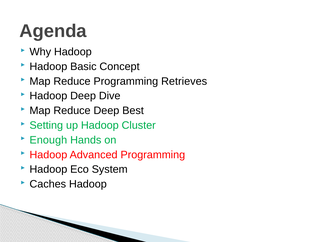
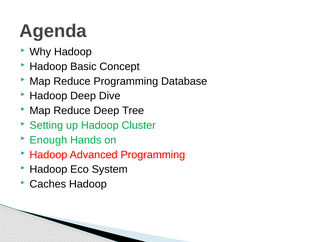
Retrieves: Retrieves -> Database (184, 81)
Best: Best -> Tree (133, 111)
